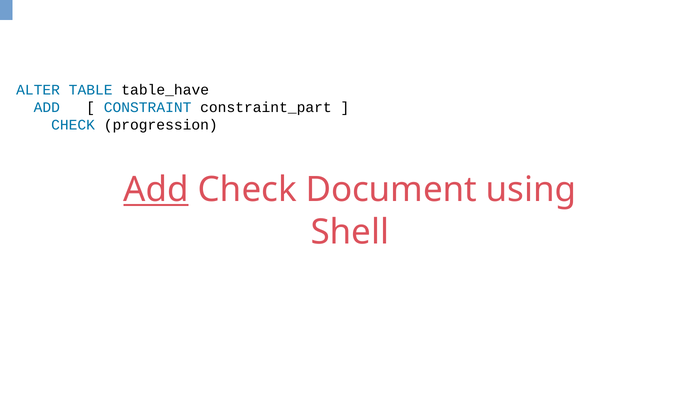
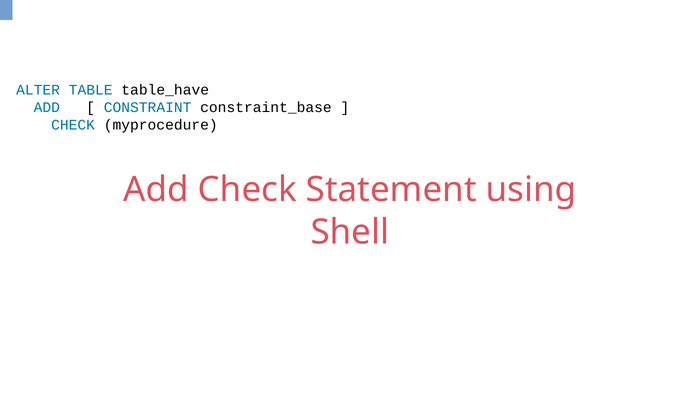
constraint_part: constraint_part -> constraint_base (266, 108)
progression: progression -> myprocedure (161, 125)
Add underline: present -> none (156, 190)
Document: Document -> Statement (391, 190)
